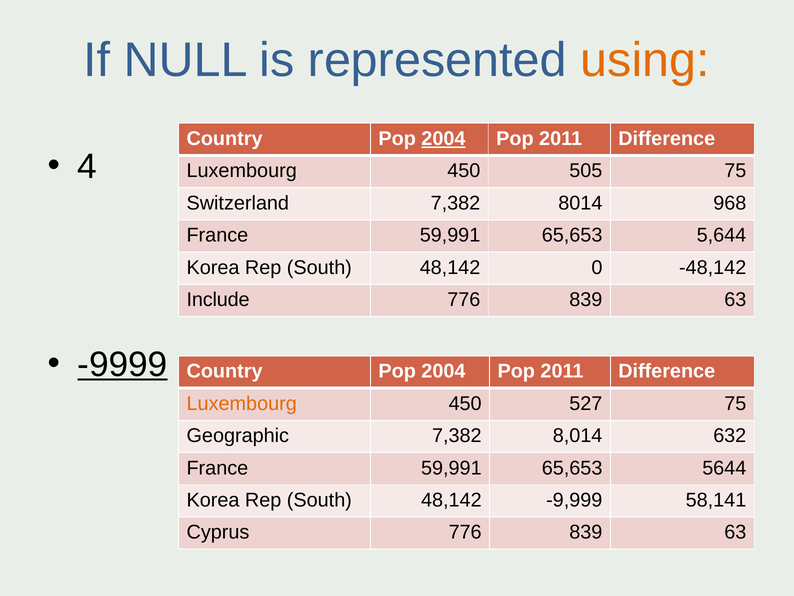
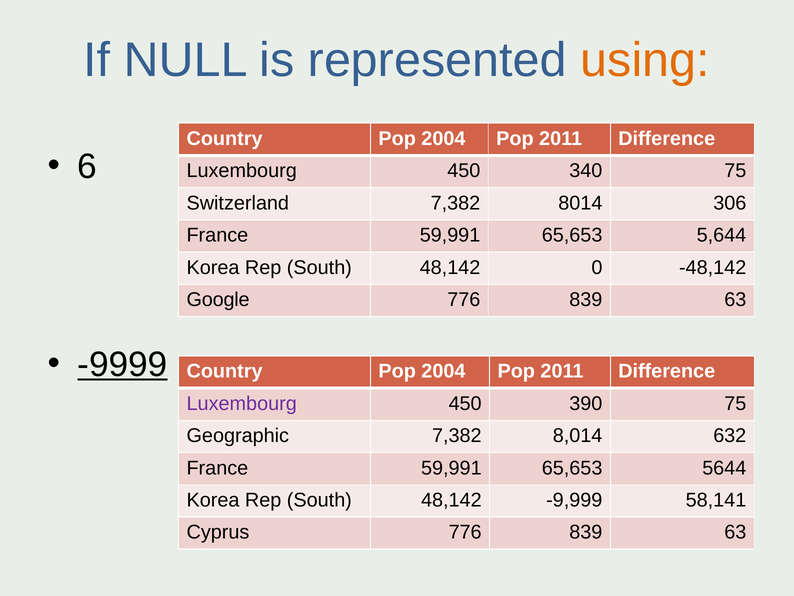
2004 underline: present -> none (443, 139)
4: 4 -> 6 (87, 167)
505: 505 -> 340 (586, 171)
968: 968 -> 306 (730, 203)
Include: Include -> Google (218, 300)
Luxembourg colour: orange -> purple (242, 403)
527: 527 -> 390 (586, 403)
